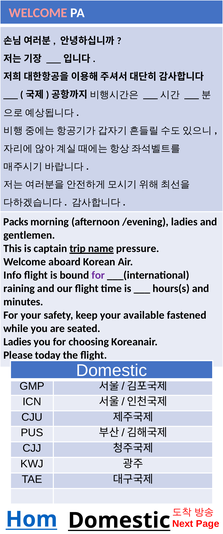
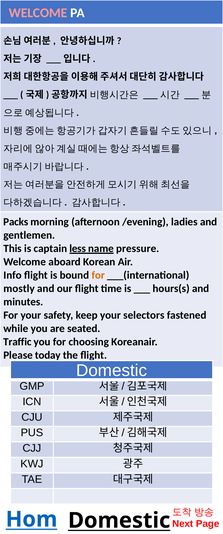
trip: trip -> less (78, 248)
for colour: purple -> orange (98, 275)
raining: raining -> mostly (19, 288)
available: available -> selectors (144, 315)
Ladies: Ladies -> Traffic (17, 341)
